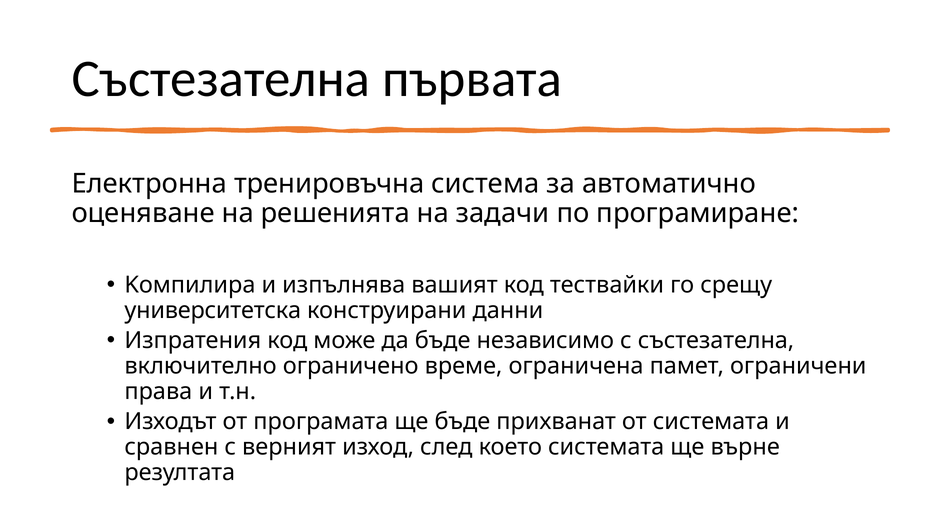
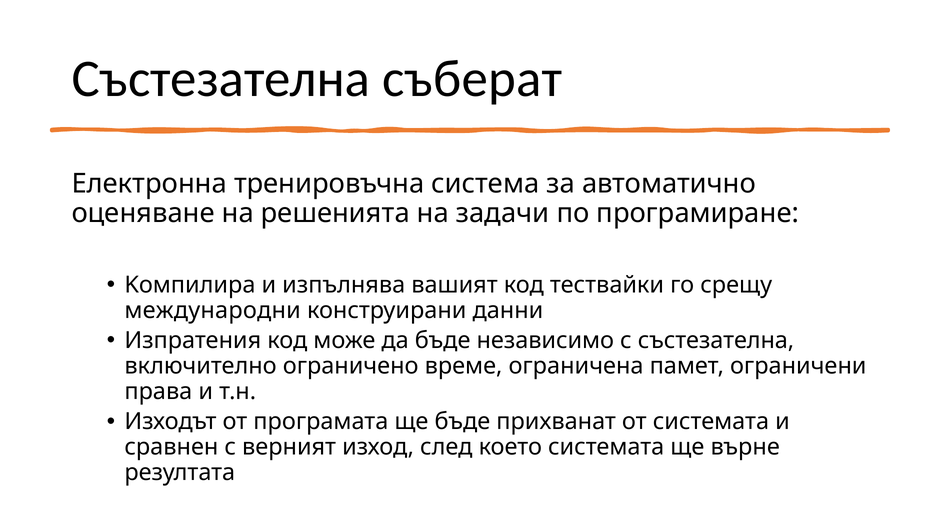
първата: първата -> съберат (472, 79)
университетска: университетска -> международни (213, 310)
